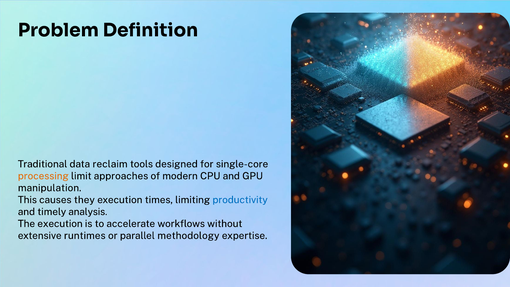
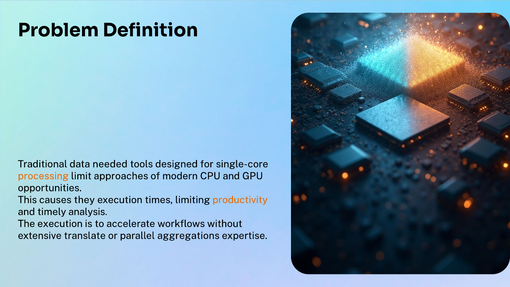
reclaim: reclaim -> needed (110, 164)
manipulation: manipulation -> opportunities (50, 188)
productivity colour: blue -> orange (240, 200)
runtimes: runtimes -> translate (85, 236)
methodology: methodology -> aggregations (188, 236)
